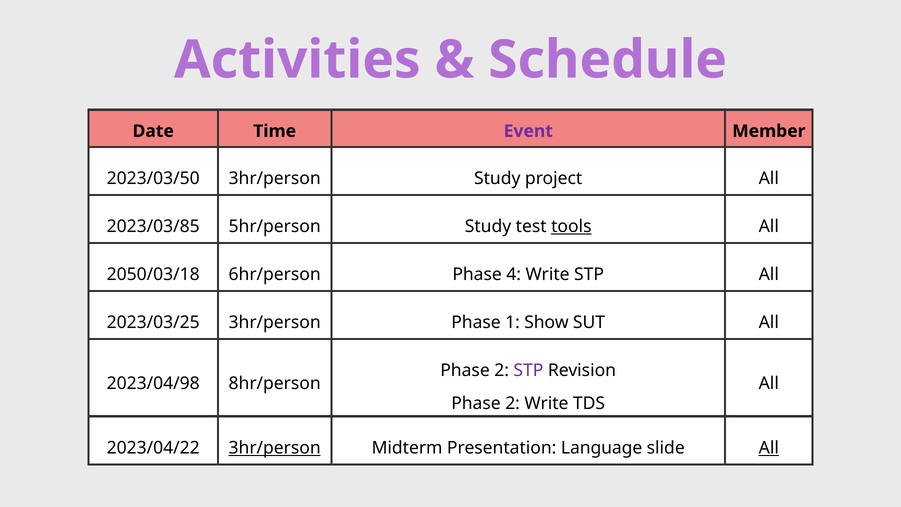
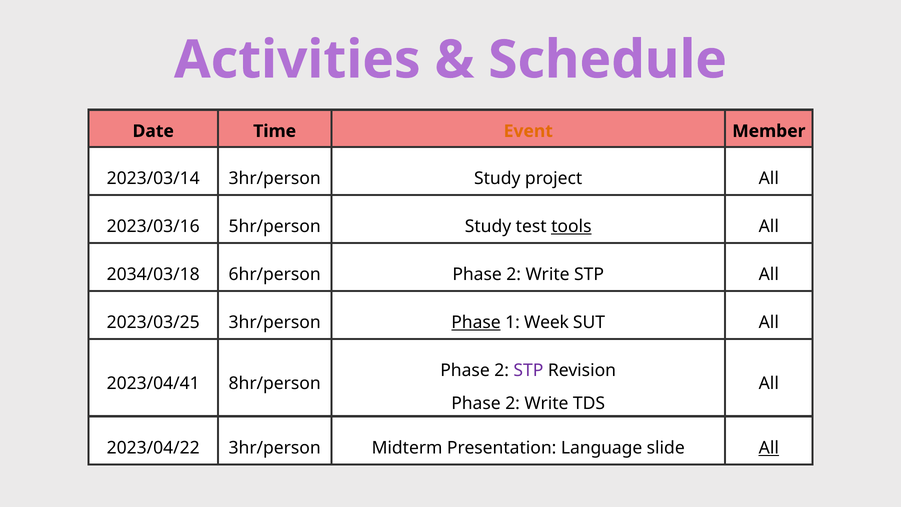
Event colour: purple -> orange (528, 131)
2023/03/50: 2023/03/50 -> 2023/03/14 (153, 178)
2023/03/85: 2023/03/85 -> 2023/03/16 (153, 226)
2050/03/18: 2050/03/18 -> 2034/03/18 (153, 274)
6hr/person Phase 4: 4 -> 2 (514, 274)
Phase underline: none -> present (476, 322)
Show: Show -> Week (547, 322)
2023/04/98: 2023/04/98 -> 2023/04/41 (153, 383)
3hr/person underline: present -> none (275, 448)
